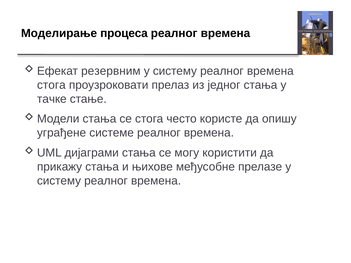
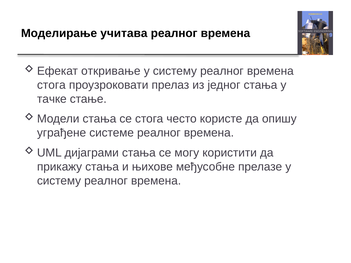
процеса: процеса -> учитава (124, 33)
резервним: резервним -> откривање (111, 71)
